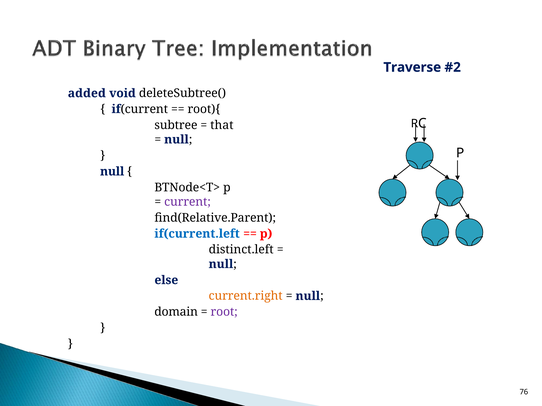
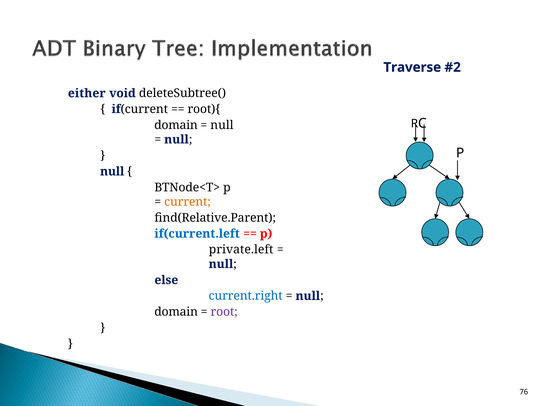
added: added -> either (87, 93)
subtree: subtree -> domain (176, 125)
that: that -> null (222, 125)
current colour: purple -> orange (188, 202)
distinct.left: distinct.left -> private.left (241, 250)
current.right colour: orange -> blue (246, 296)
